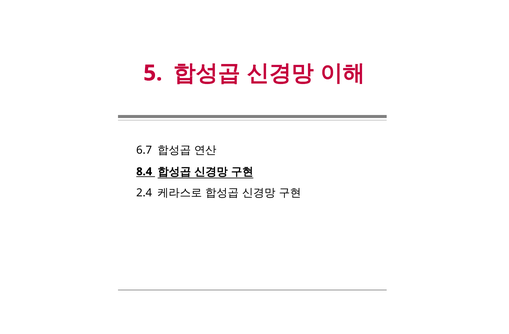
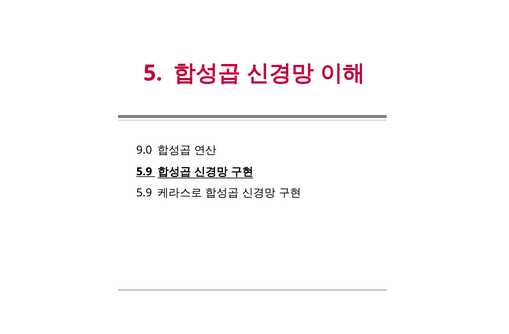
6.7: 6.7 -> 9.0 (144, 150)
8.4: 8.4 -> 5.9 (144, 172)
2.4: 2.4 -> 5.9 (144, 193)
